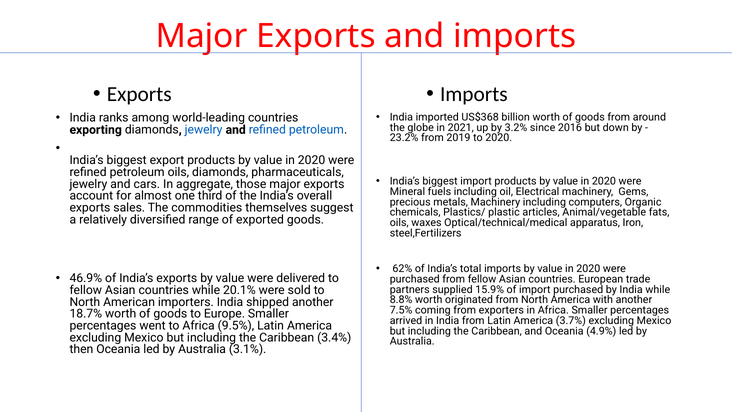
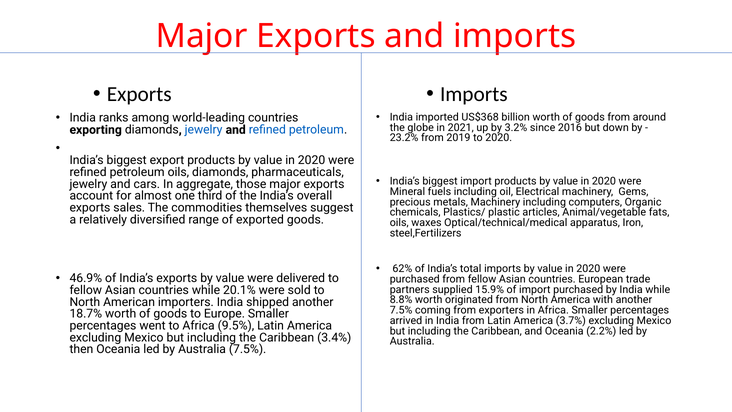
4.9%: 4.9% -> 2.2% (601, 331)
Australia 3.1%: 3.1% -> 7.5% (248, 349)
